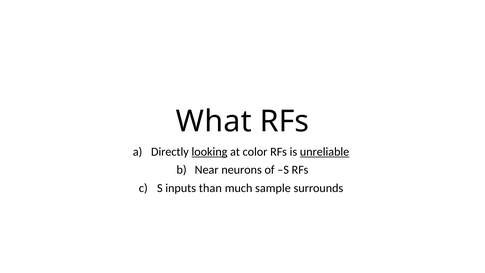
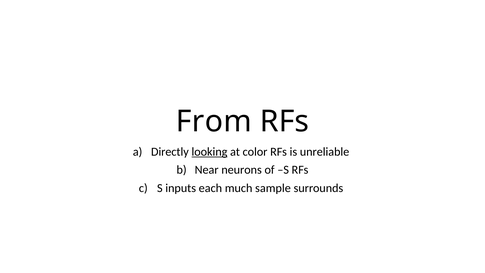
What: What -> From (214, 121)
unreliable underline: present -> none (325, 152)
than: than -> each (210, 188)
